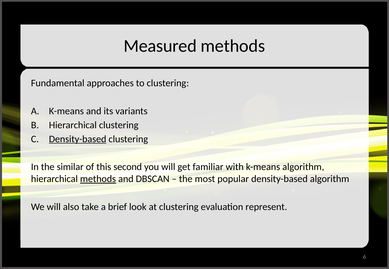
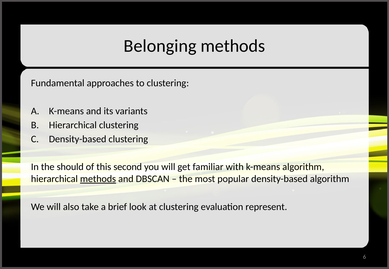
Measured: Measured -> Belonging (160, 46)
Density-based underline: present -> none (78, 139)
similar: similar -> should (70, 167)
